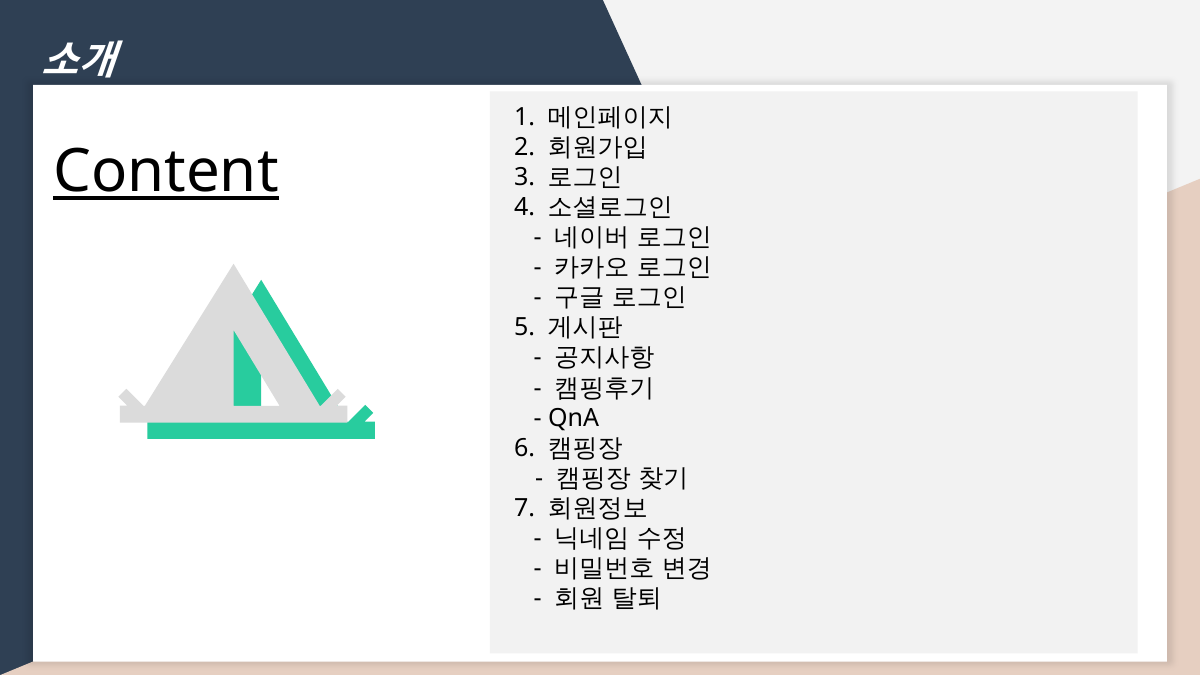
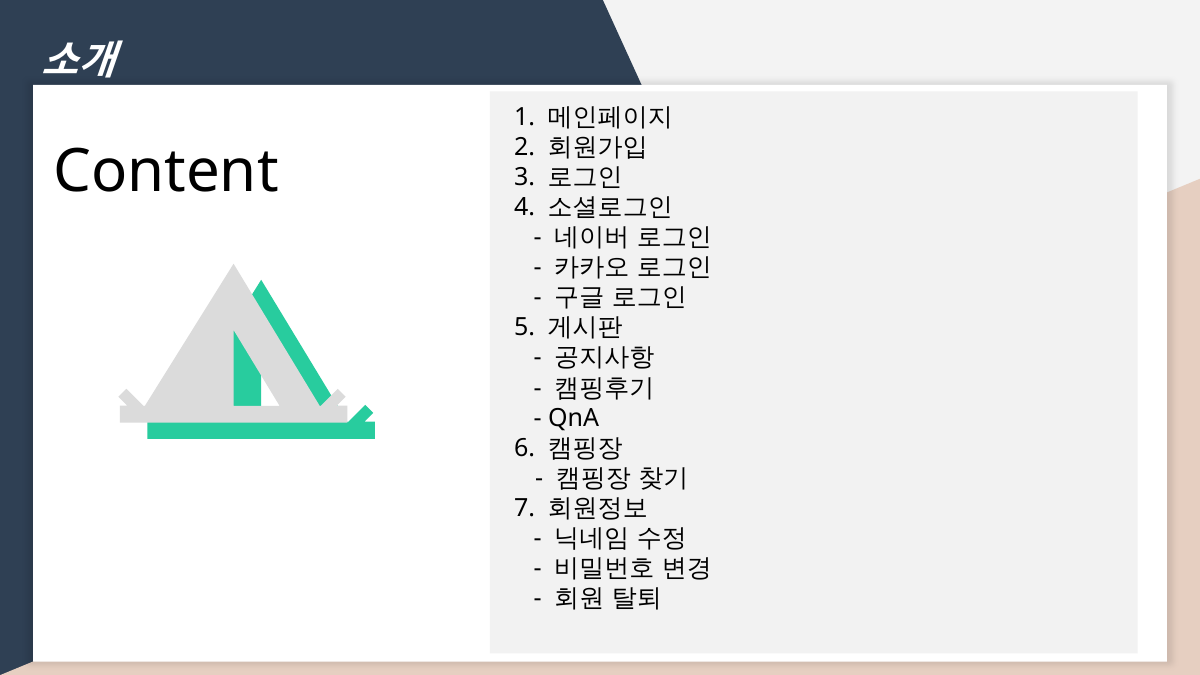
Content underline: present -> none (166, 172)
